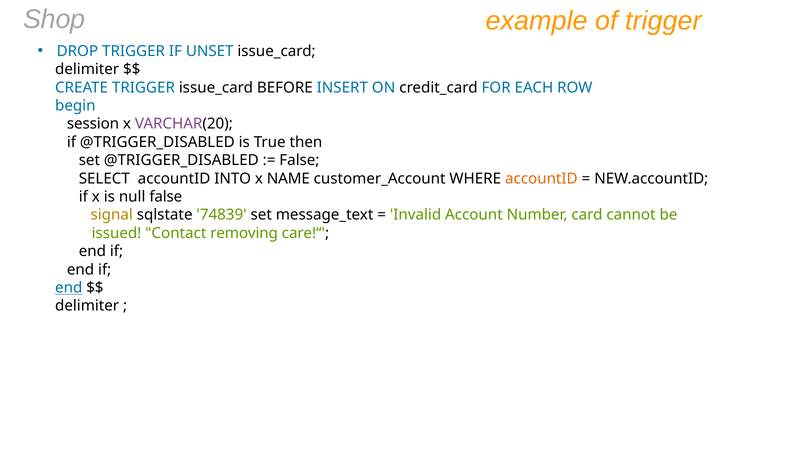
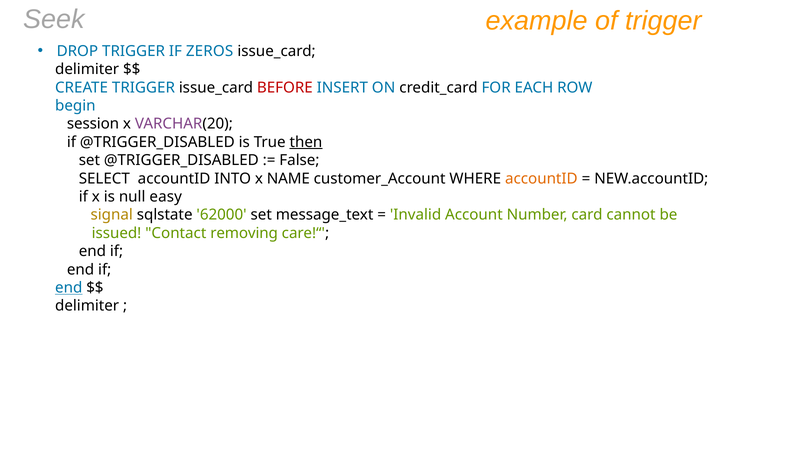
Shop: Shop -> Seek (54, 19)
UNSET: UNSET -> ZEROS (210, 51)
BEFORE colour: black -> red (285, 88)
then underline: none -> present (306, 142)
null false: false -> easy (166, 197)
74839: 74839 -> 62000 (222, 215)
